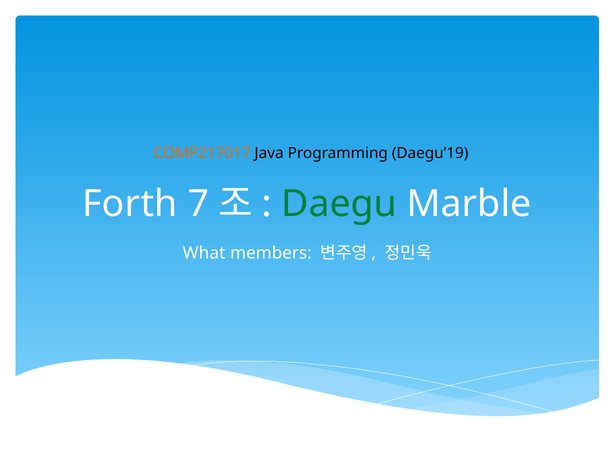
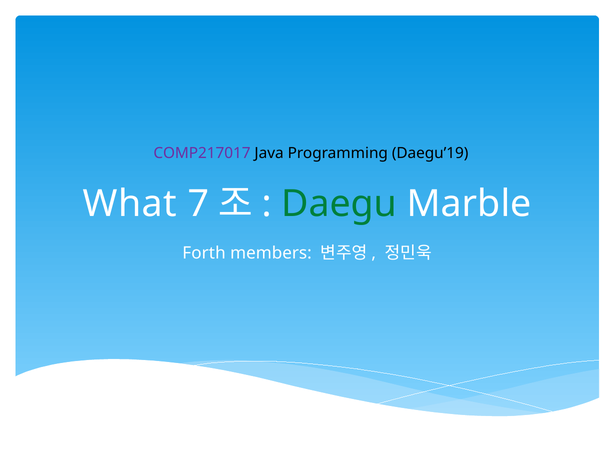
COMP217017 colour: orange -> purple (202, 153)
Forth: Forth -> What (130, 204)
What: What -> Forth (204, 253)
